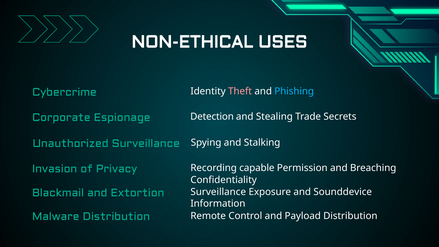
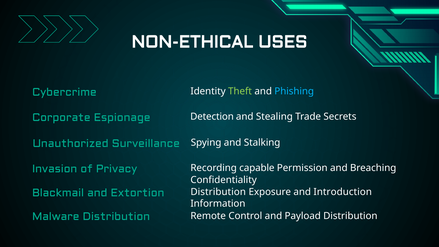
Theft colour: pink -> light green (240, 91)
Extortion Surveillance: Surveillance -> Distribution (218, 192)
Sounddevice: Sounddevice -> Introduction (343, 192)
